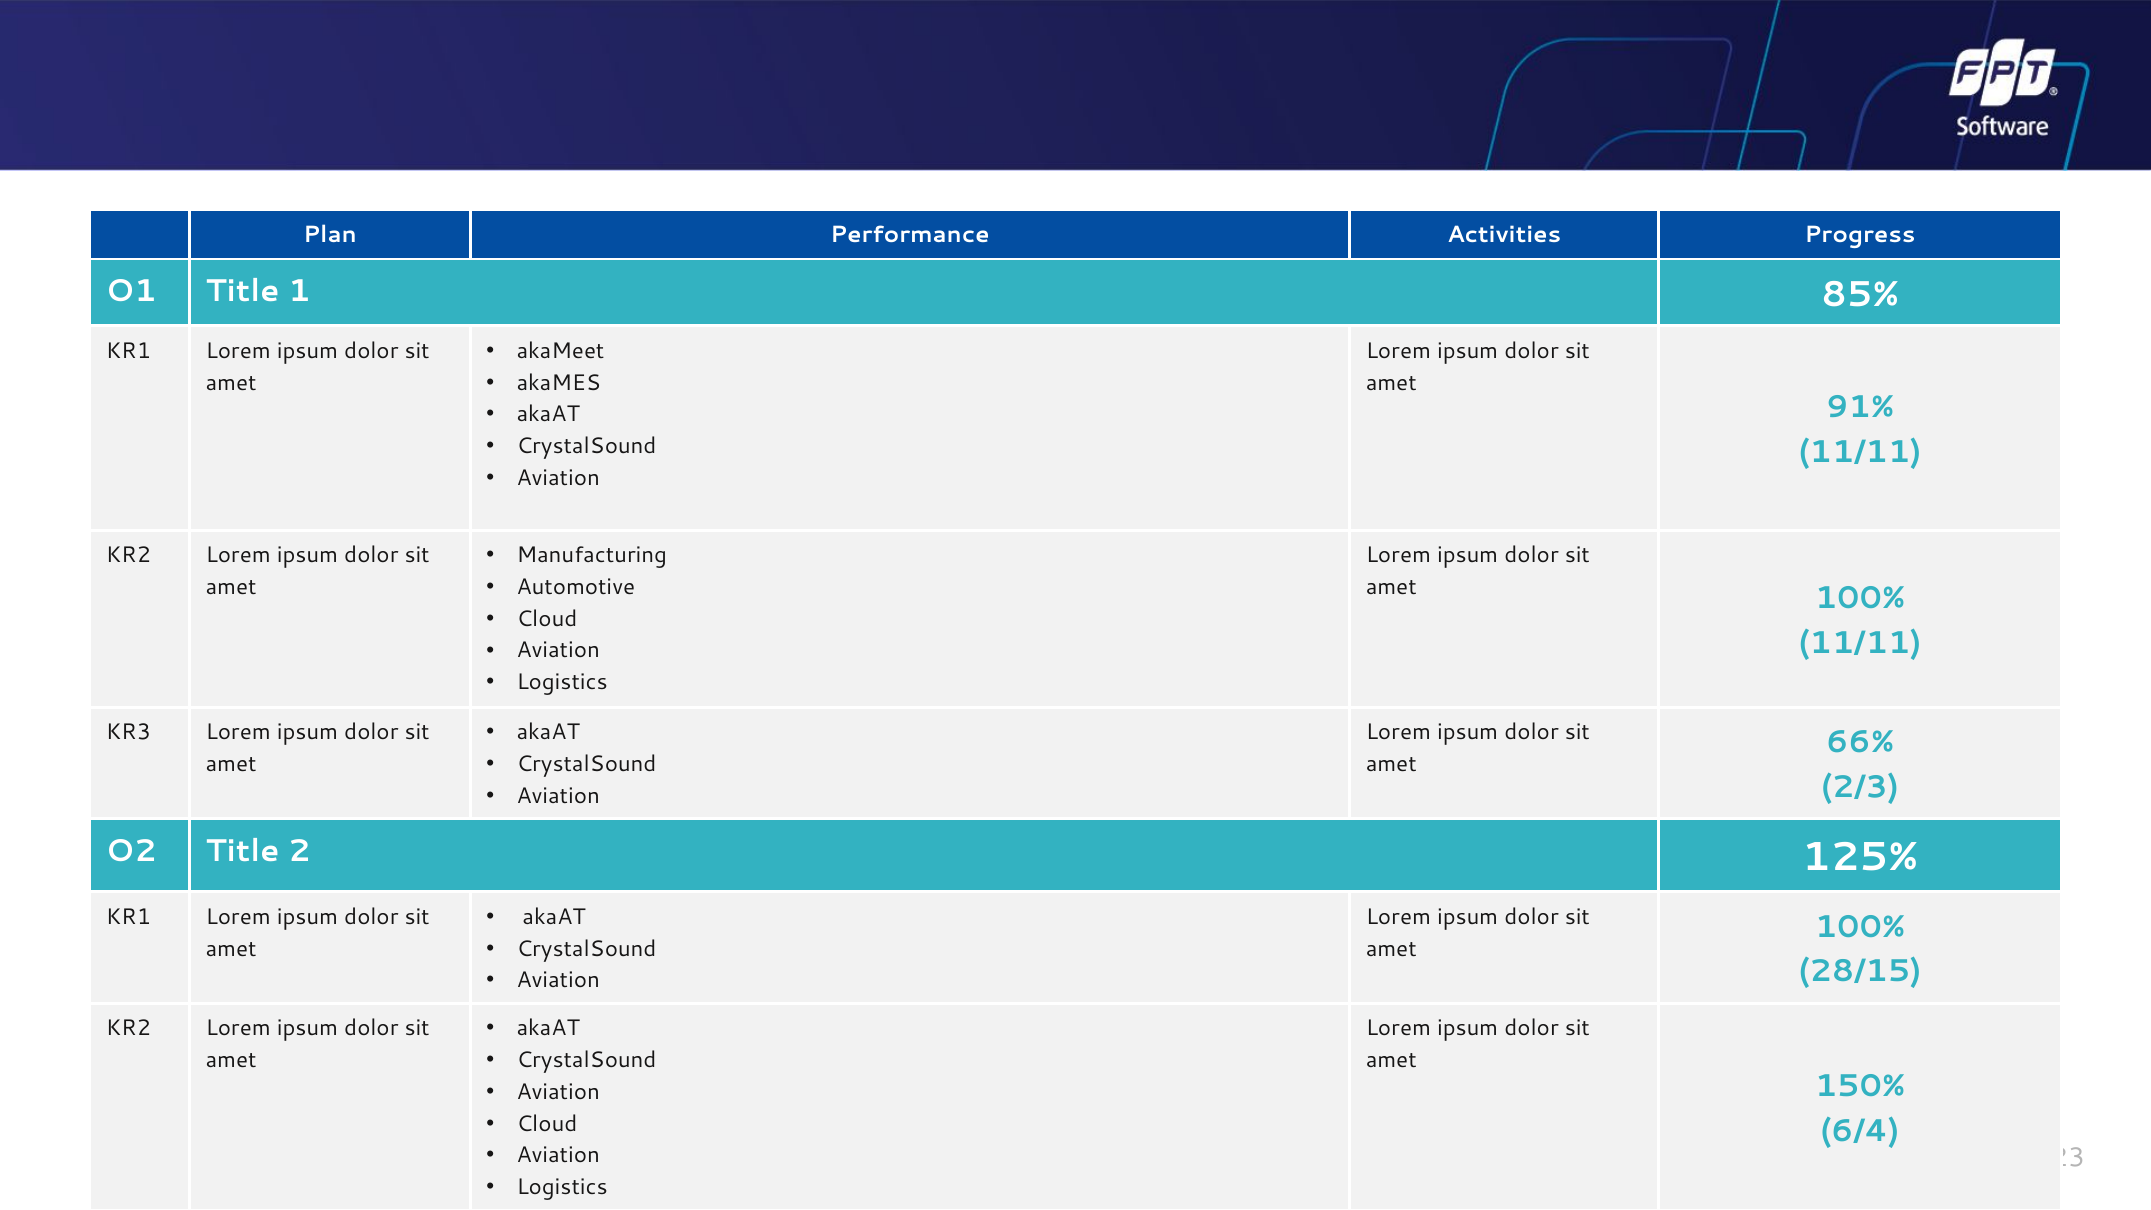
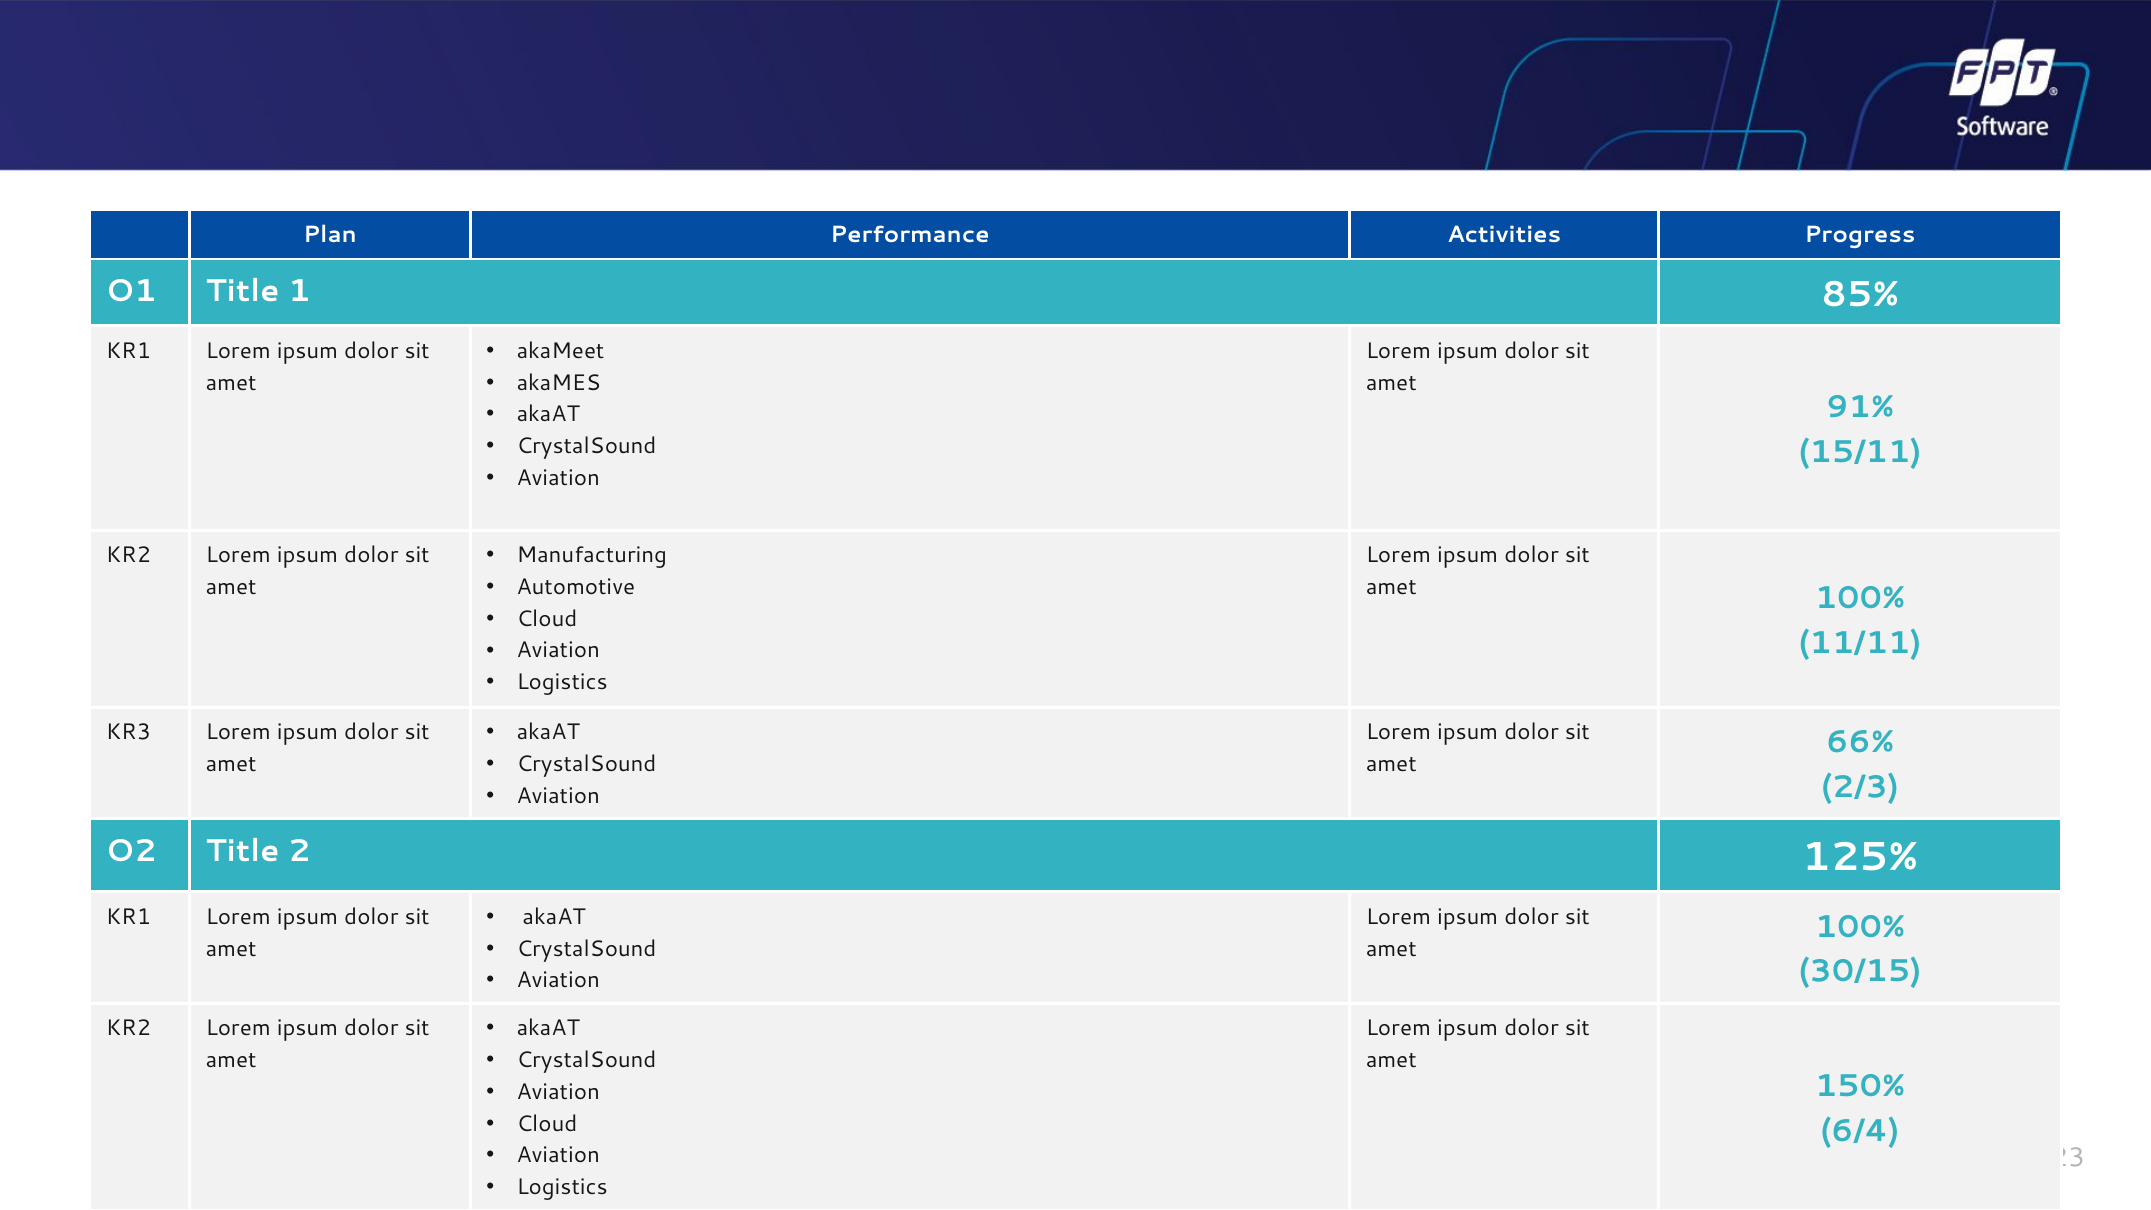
11/11: 11/11 -> 15/11 (1860, 452)
28/15: 28/15 -> 30/15 (1860, 972)
